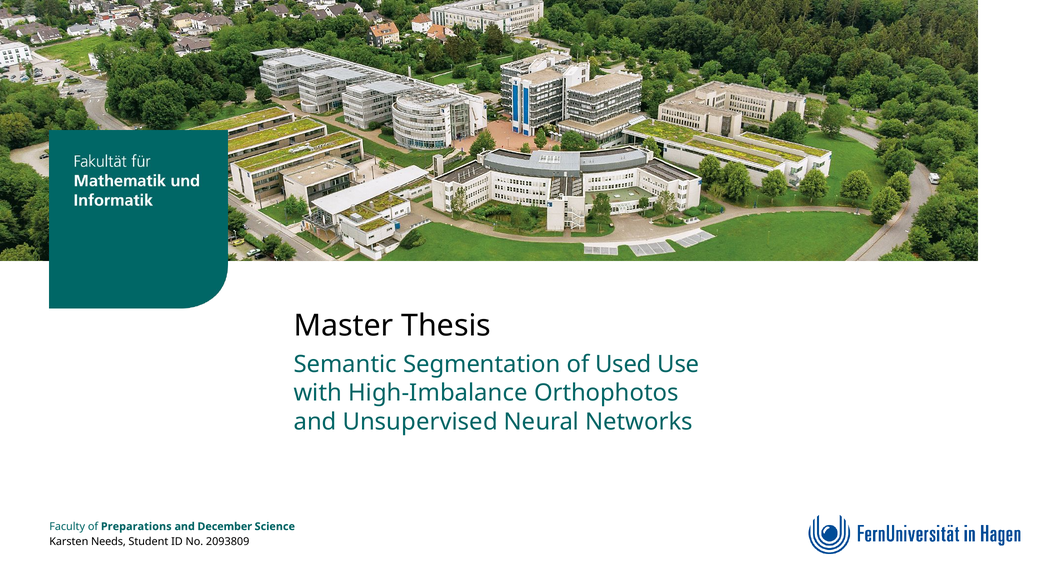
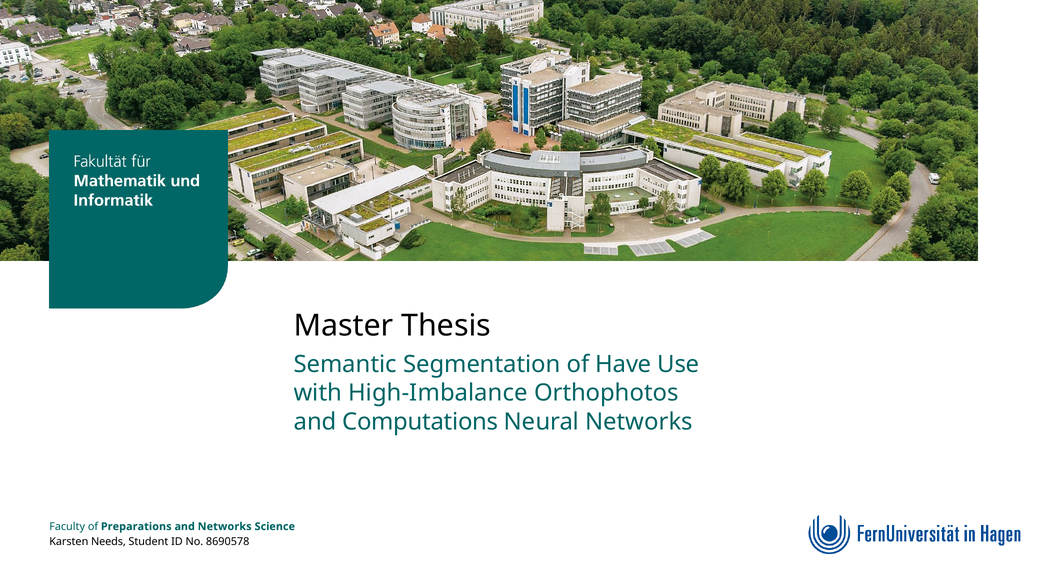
Used: Used -> Have (623, 365)
Unsupervised: Unsupervised -> Computations (420, 422)
and December: December -> Networks (225, 527)
2093809: 2093809 -> 8690578 (228, 542)
